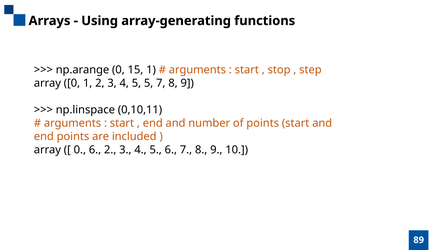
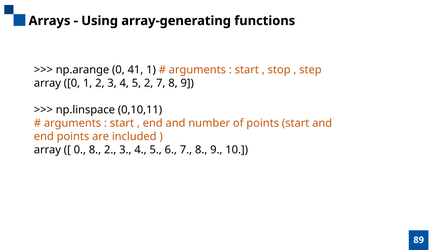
15: 15 -> 41 (135, 70)
5 5: 5 -> 2 (149, 83)
0 6: 6 -> 8 (95, 150)
